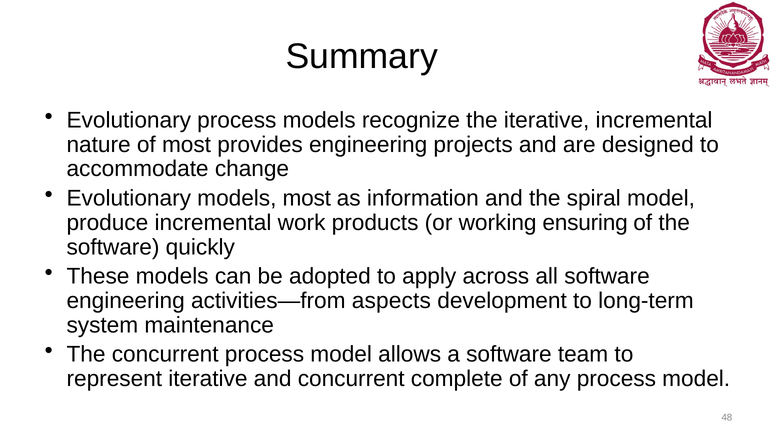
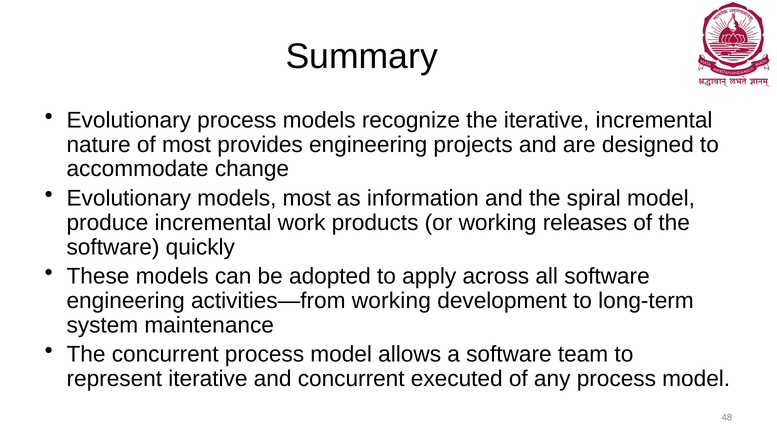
ensuring: ensuring -> releases (585, 223)
activities—from aspects: aspects -> working (391, 301)
complete: complete -> executed (457, 379)
